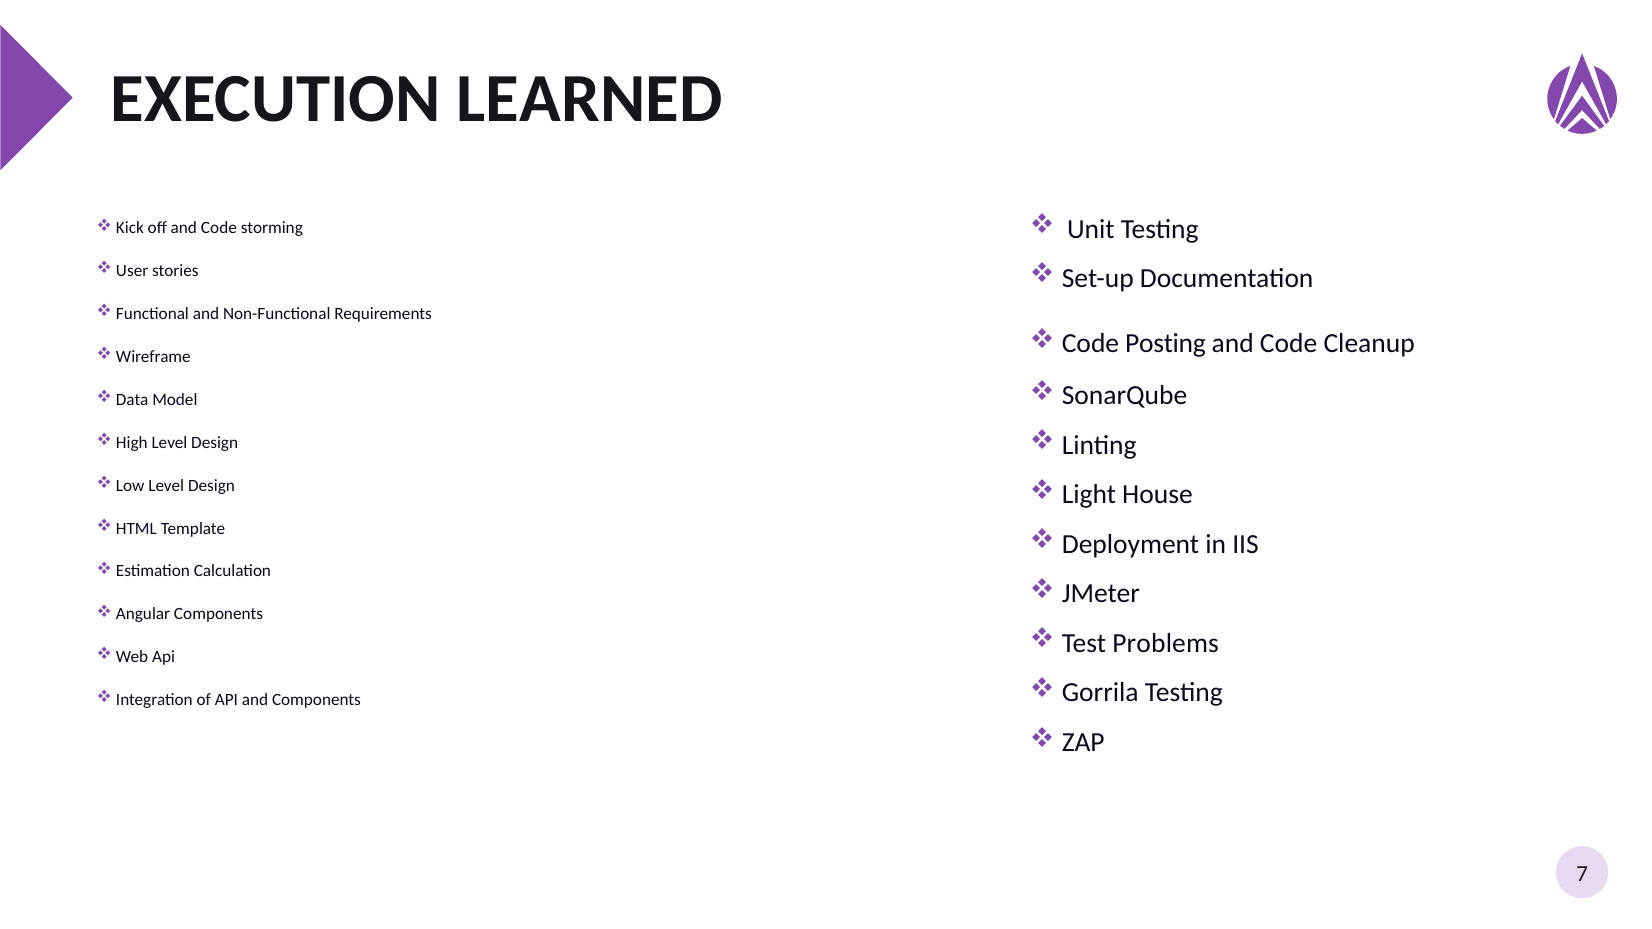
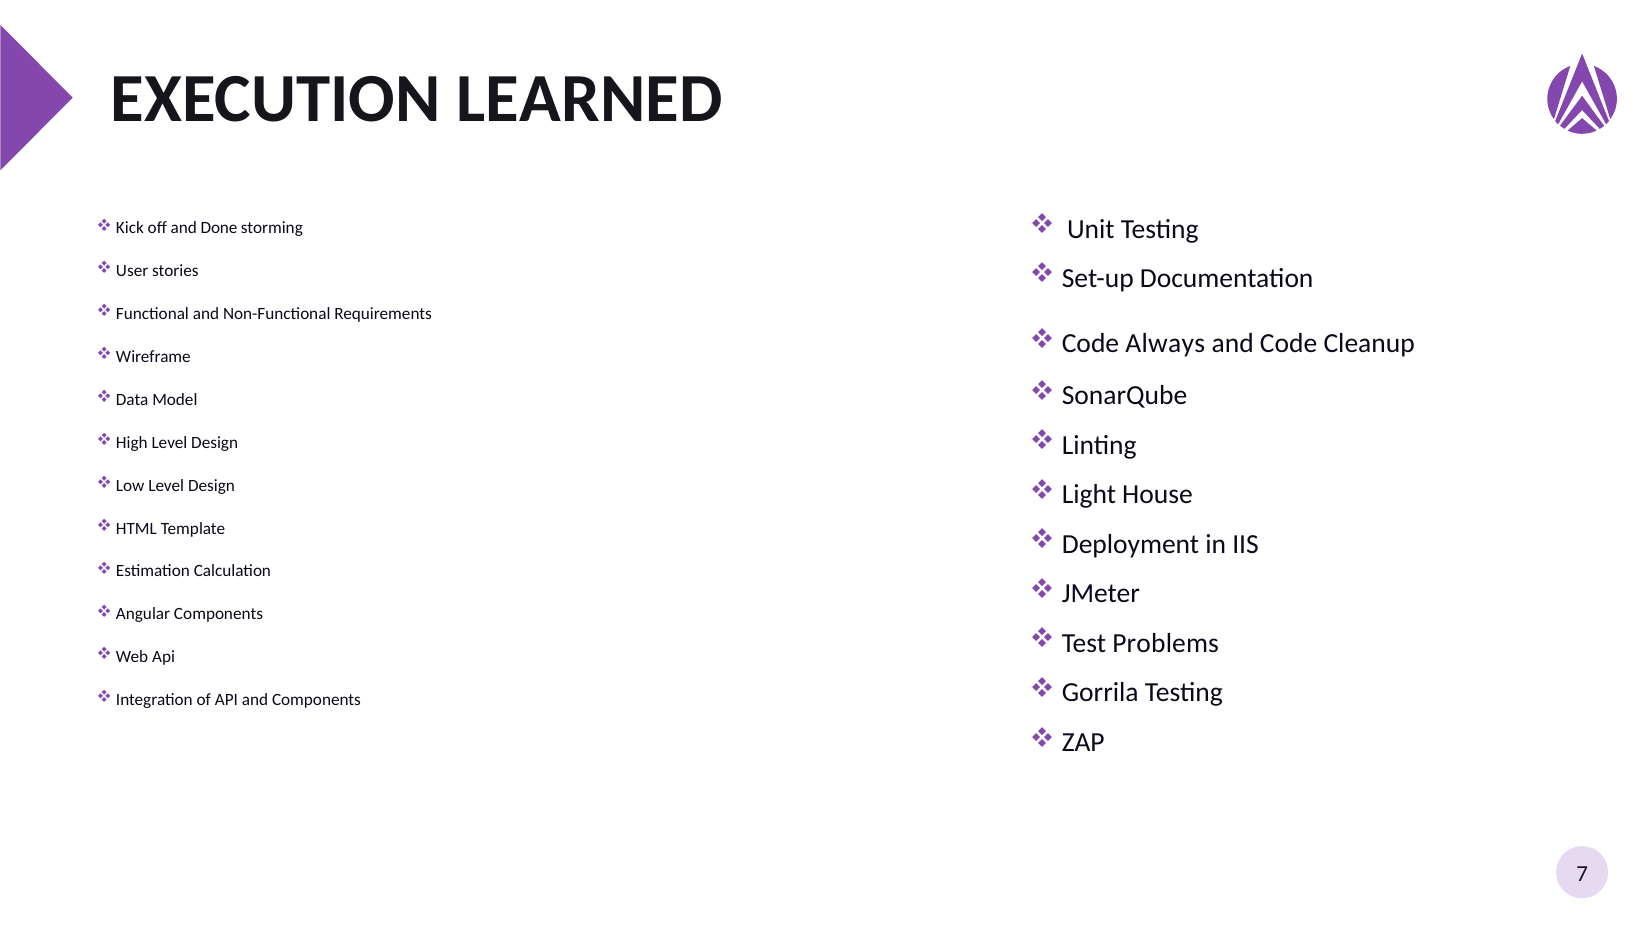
off and Code: Code -> Done (219, 228)
Posting: Posting -> Always (1165, 344)
